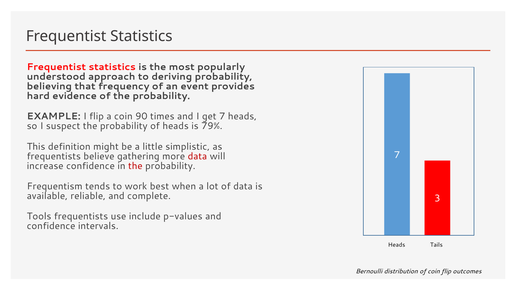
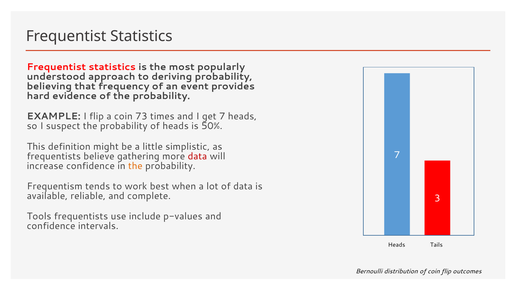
90: 90 -> 73 (141, 117)
79%: 79% -> 50% (212, 126)
the colour: red -> orange (135, 166)
